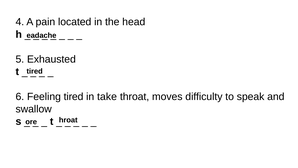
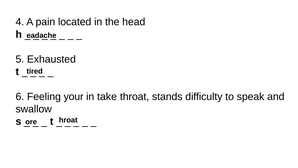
Feeling tired: tired -> your (74, 96)
moves: moves -> stands (167, 96)
